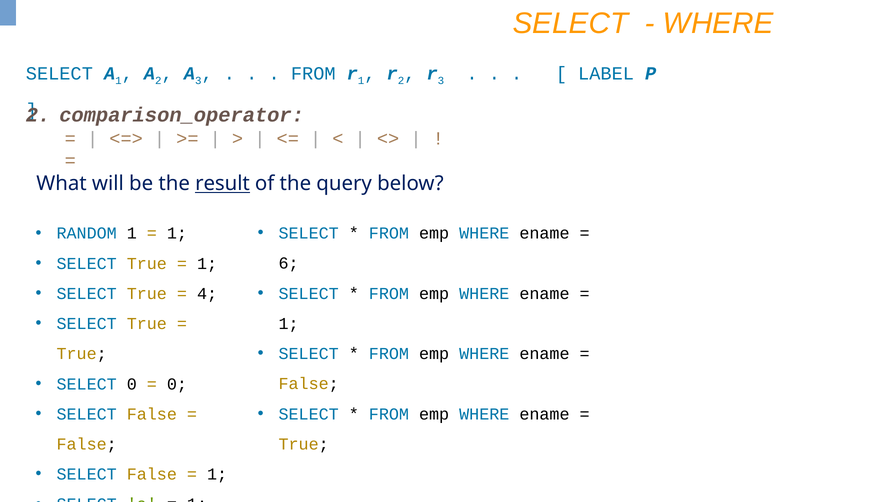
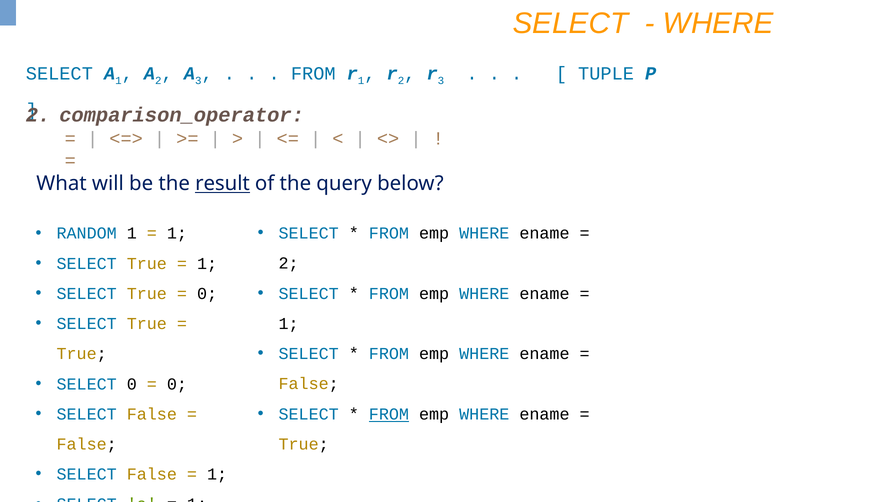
LABEL: LABEL -> TUPLE (606, 74)
6: 6 -> 2 (289, 263)
4: 4 -> 0 (207, 293)
FROM underline: none -> present (389, 414)
